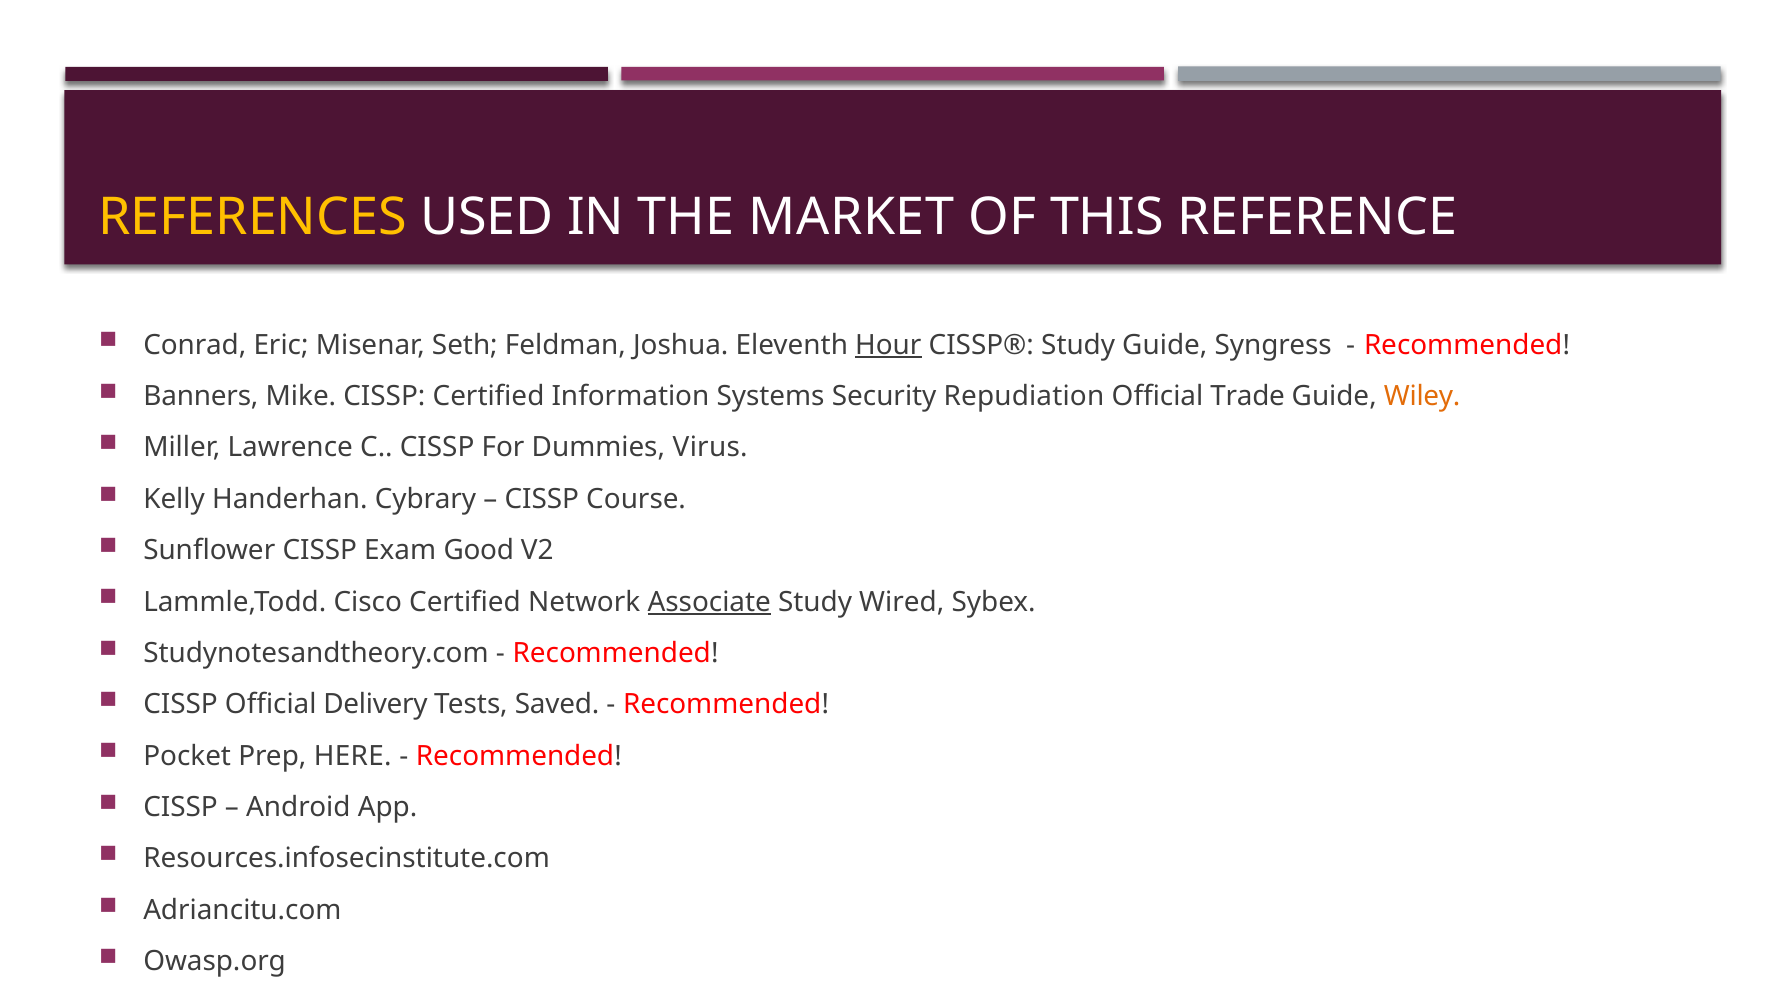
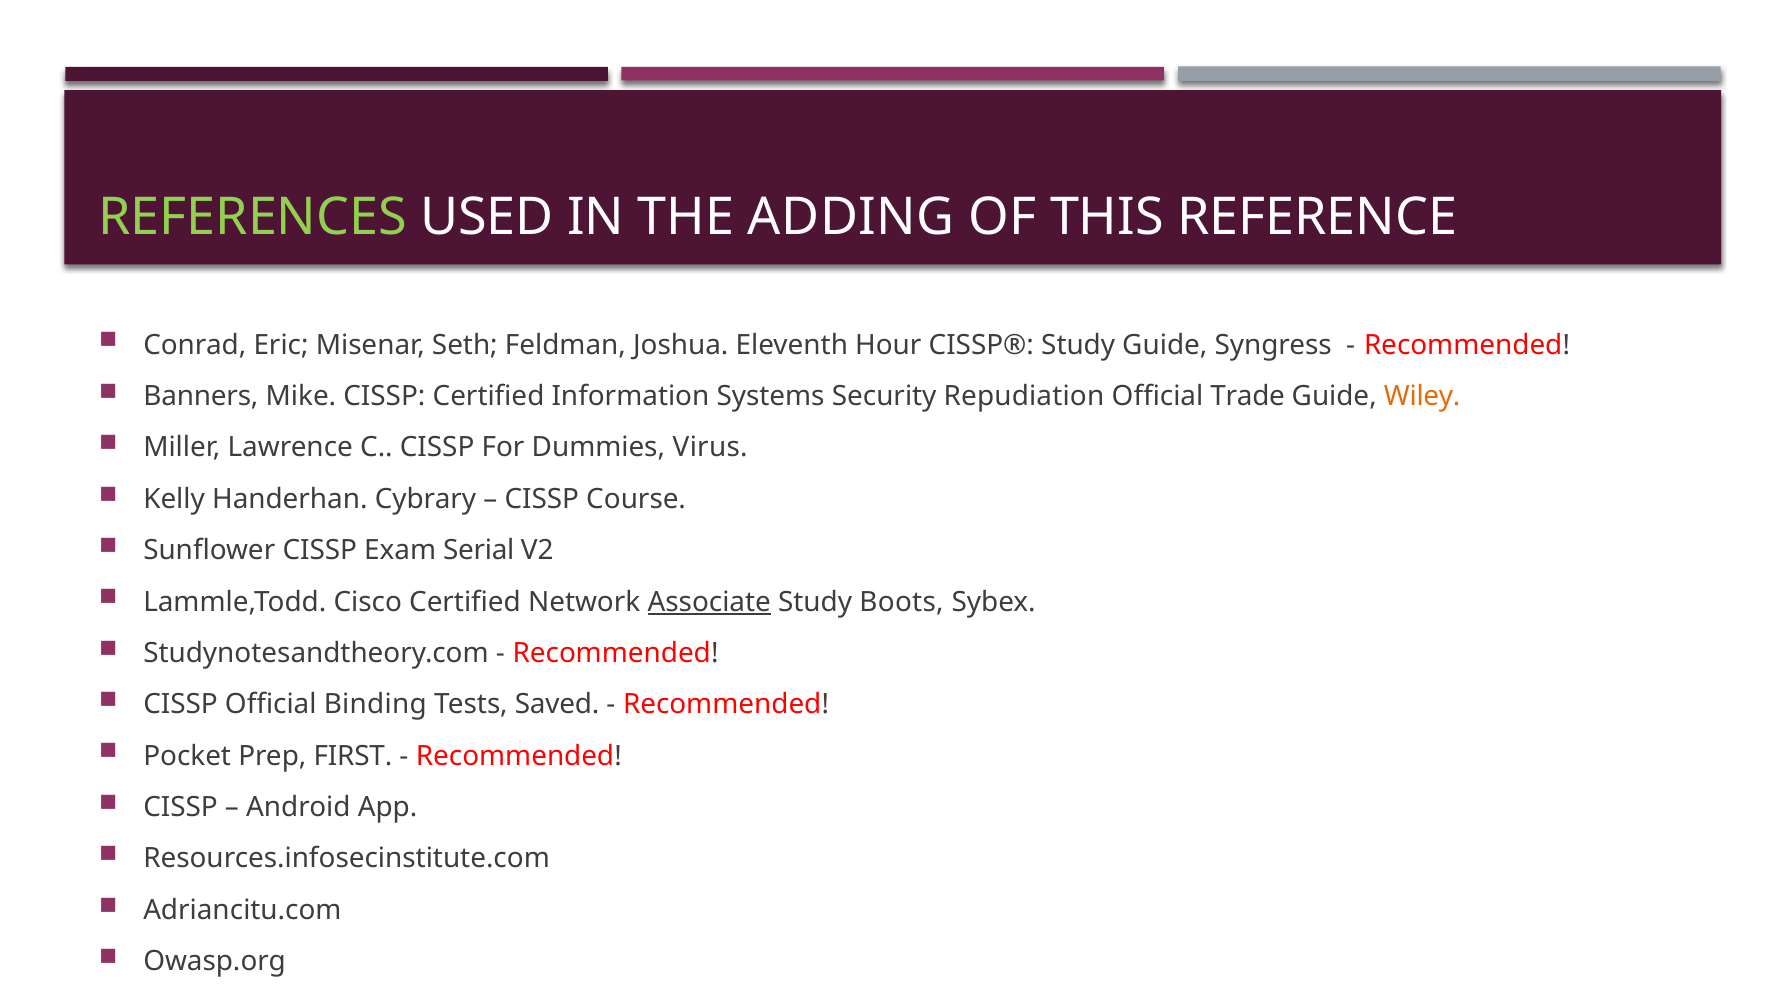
REFERENCES colour: yellow -> light green (253, 217)
MARKET: MARKET -> ADDING (851, 217)
Hour underline: present -> none (888, 345)
Good: Good -> Serial (479, 550)
Wired: Wired -> Boots (902, 602)
Delivery: Delivery -> Binding (375, 704)
HERE: HERE -> FIRST (353, 756)
